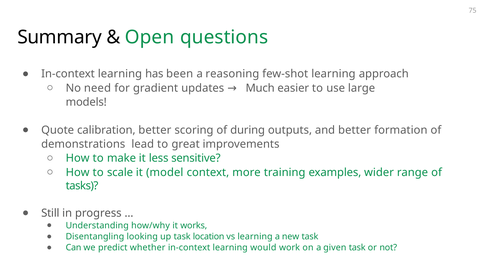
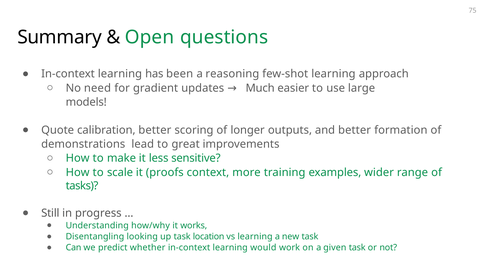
during: during -> longer (248, 130)
model: model -> proofs (165, 172)
